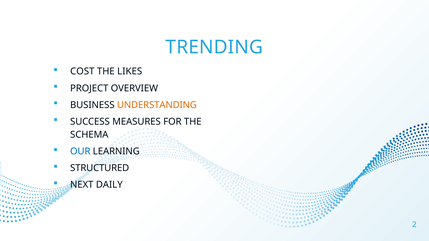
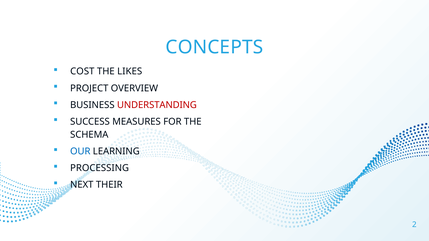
TRENDING: TRENDING -> CONCEPTS (214, 47)
UNDERSTANDING colour: orange -> red (157, 105)
STRUCTURED: STRUCTURED -> PROCESSING (100, 168)
DAILY: DAILY -> THEIR (109, 185)
